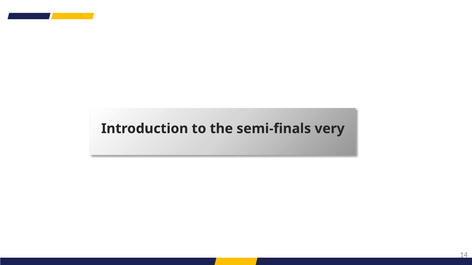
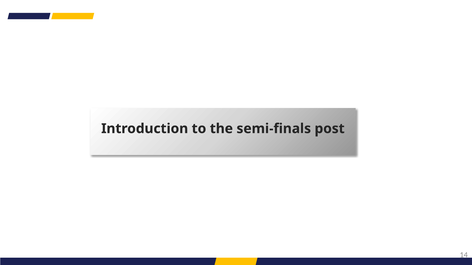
very: very -> post (330, 129)
